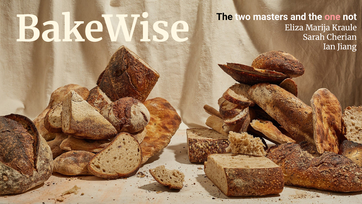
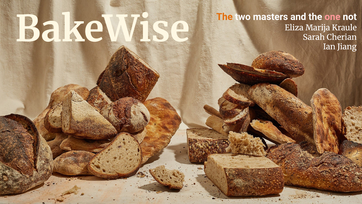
The colour: black -> orange (224, 17)
